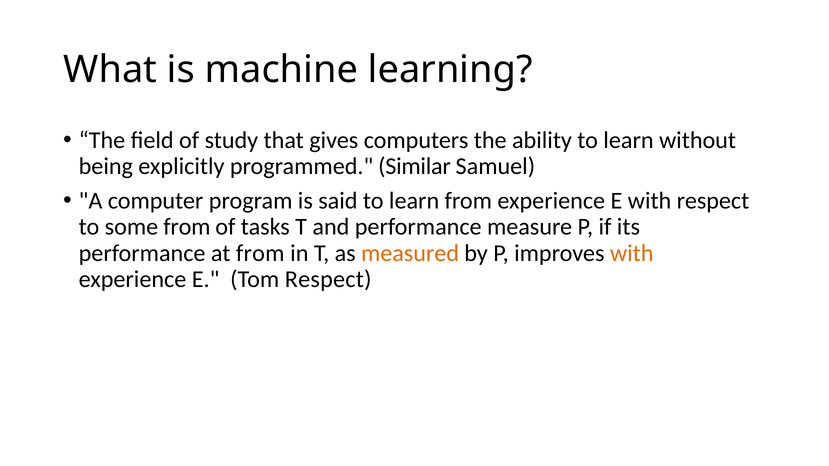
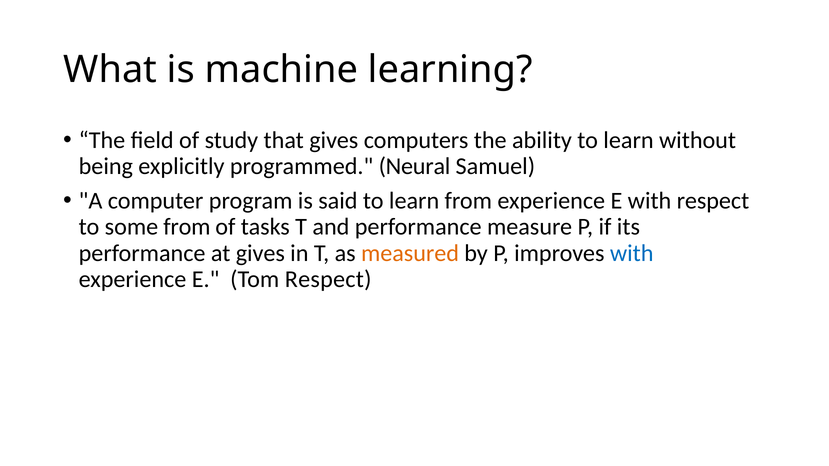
Similar: Similar -> Neural (415, 166)
at from: from -> gives (260, 253)
with colour: orange -> blue (632, 253)
